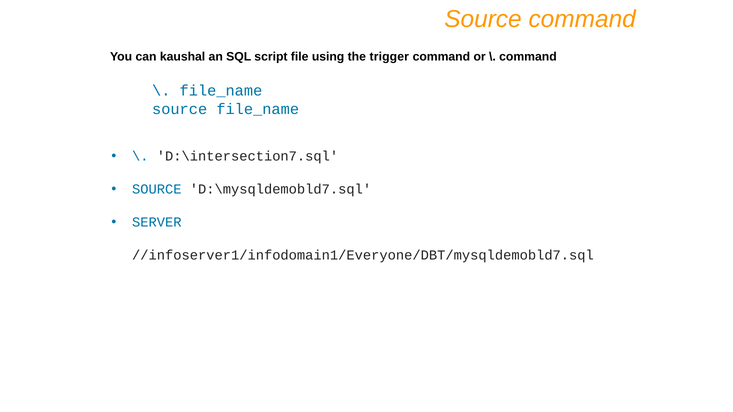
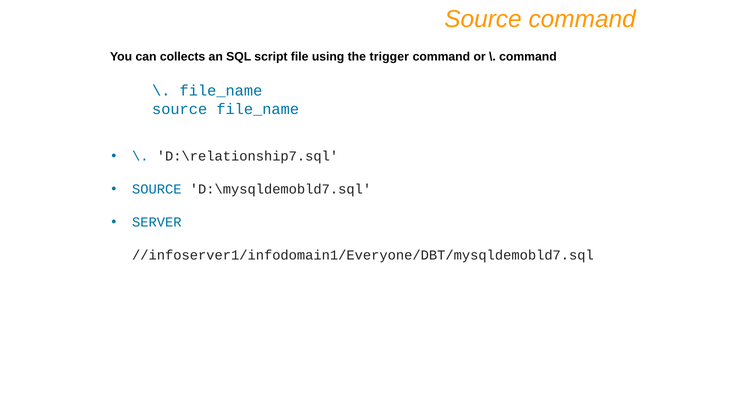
kaushal: kaushal -> collects (183, 57)
D:\intersection7.sql: D:\intersection7.sql -> D:\relationship7.sql (248, 157)
